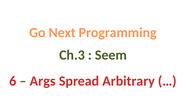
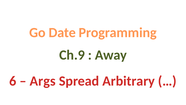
Next: Next -> Date (62, 32)
Ch.3: Ch.3 -> Ch.9 (72, 55)
Seem: Seem -> Away (111, 55)
